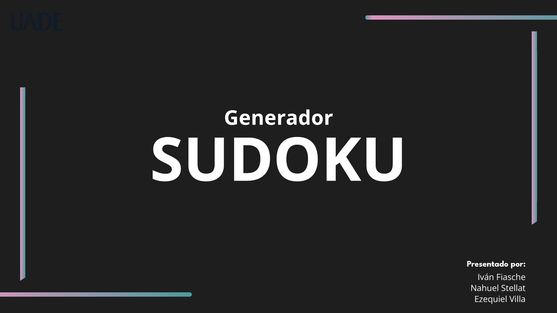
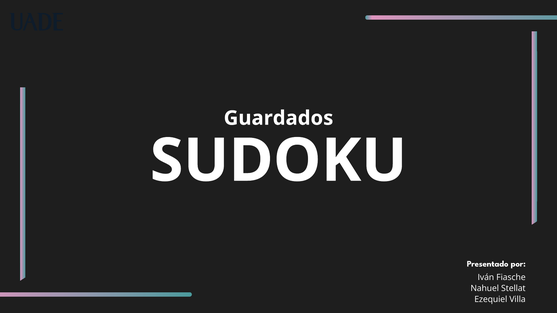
Generador: Generador -> Guardados (279, 118)
